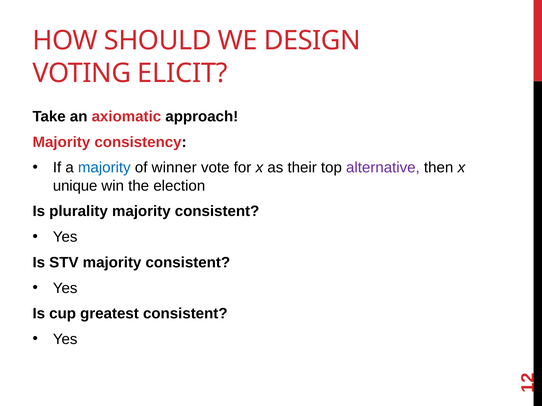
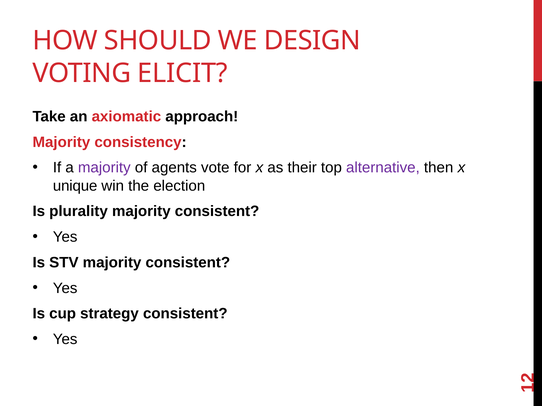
majority colour: blue -> purple (104, 168)
winner: winner -> agents (174, 168)
greatest: greatest -> strategy (109, 314)
